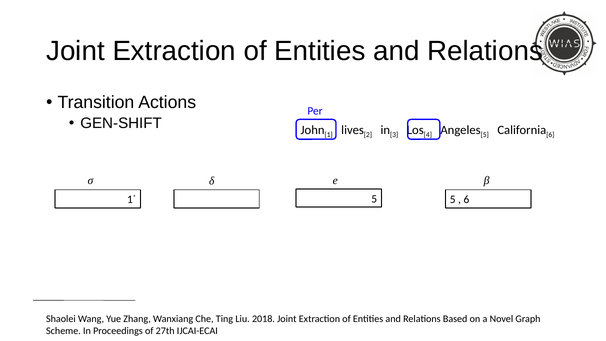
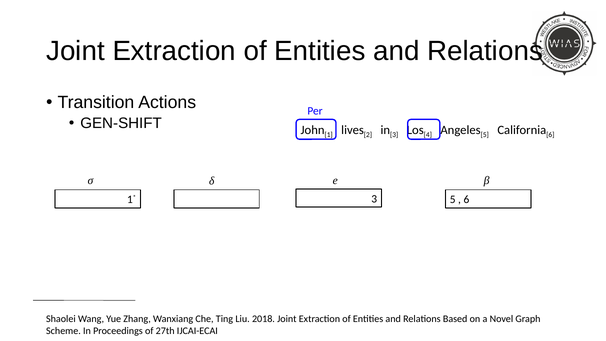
5: 5 -> 3 (374, 199)
